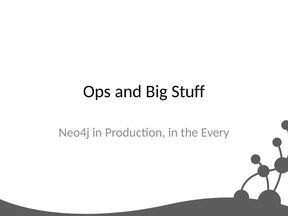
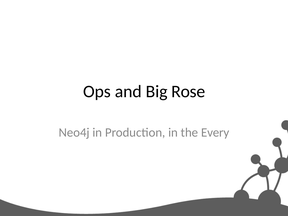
Stuff: Stuff -> Rose (188, 91)
